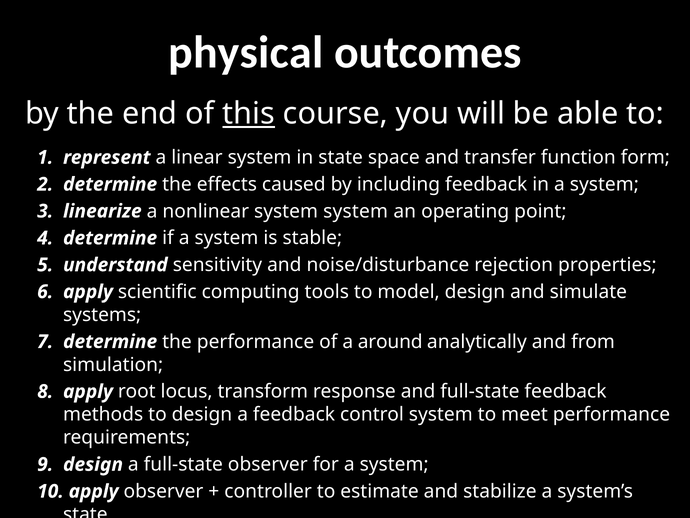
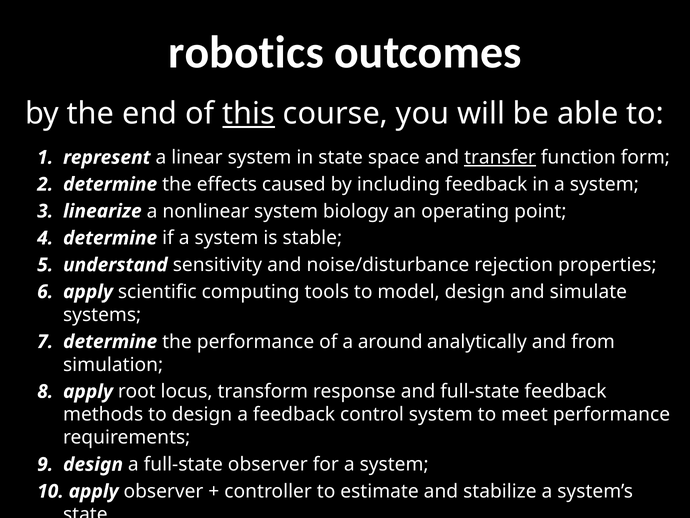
physical: physical -> robotics (246, 52)
transfer underline: none -> present (500, 157)
system system: system -> biology (356, 211)
